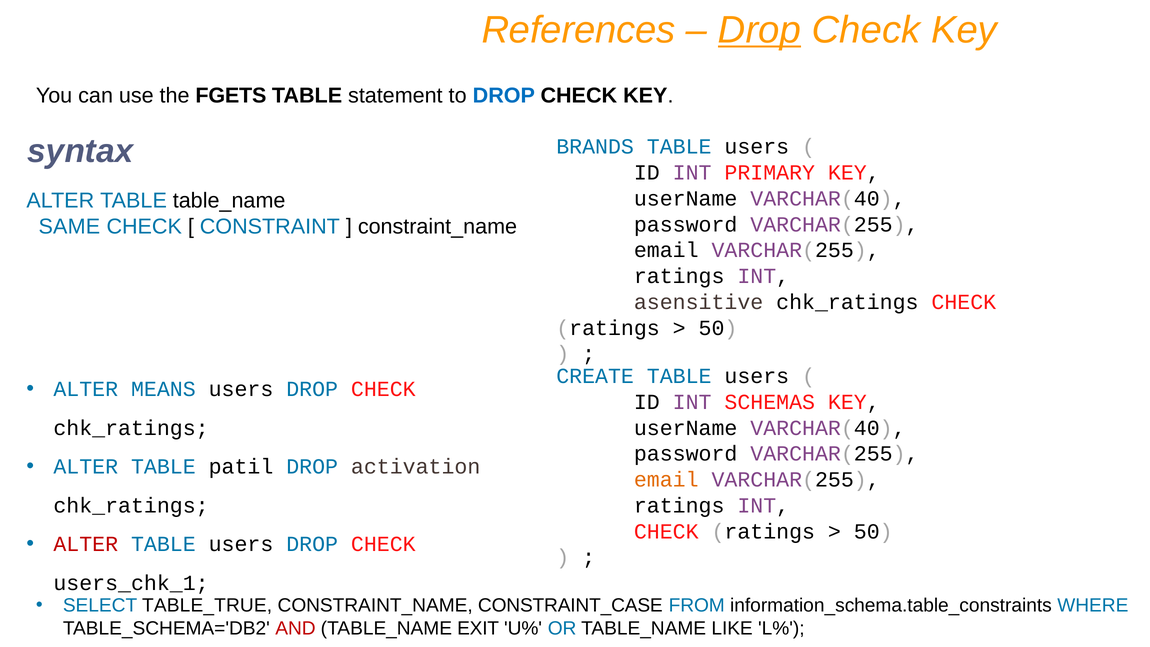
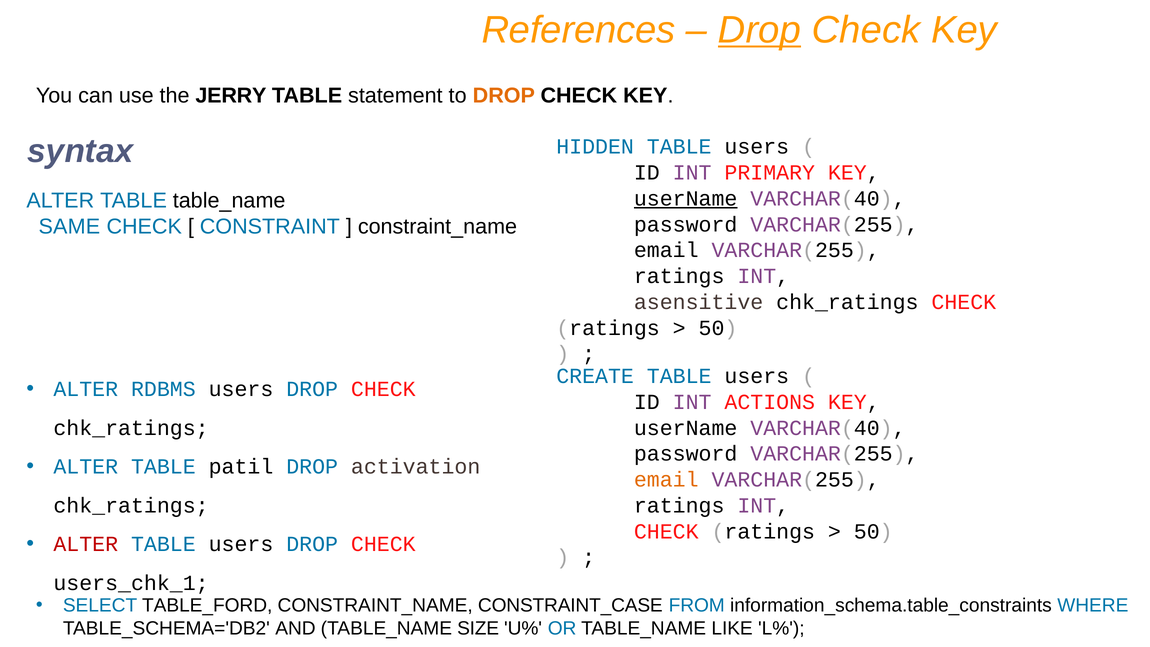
FGETS: FGETS -> JERRY (231, 96)
DROP colour: blue -> orange (504, 96)
BRANDS: BRANDS -> HIDDEN (595, 147)
userName underline: none -> present (686, 199)
MEANS: MEANS -> RDBMS (163, 389)
SCHEMAS: SCHEMAS -> ACTIONS (770, 402)
TABLE_TRUE: TABLE_TRUE -> TABLE_FORD (207, 605)
AND colour: red -> black (296, 628)
EXIT: EXIT -> SIZE (478, 628)
